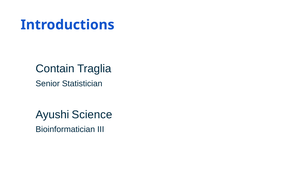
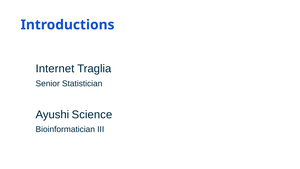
Contain: Contain -> Internet (55, 69)
